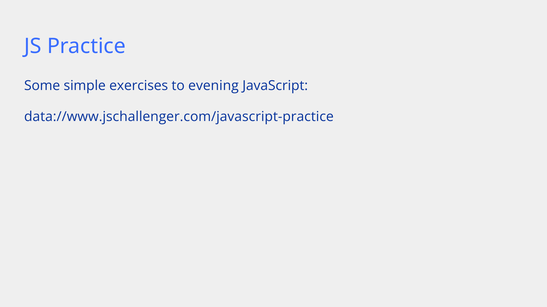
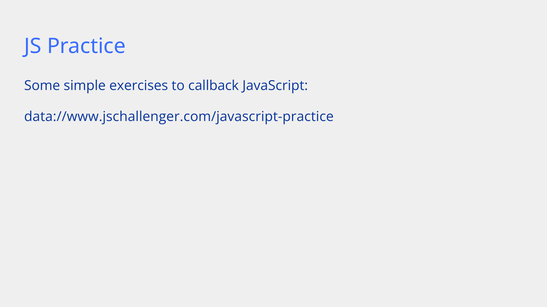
evening: evening -> callback (214, 86)
